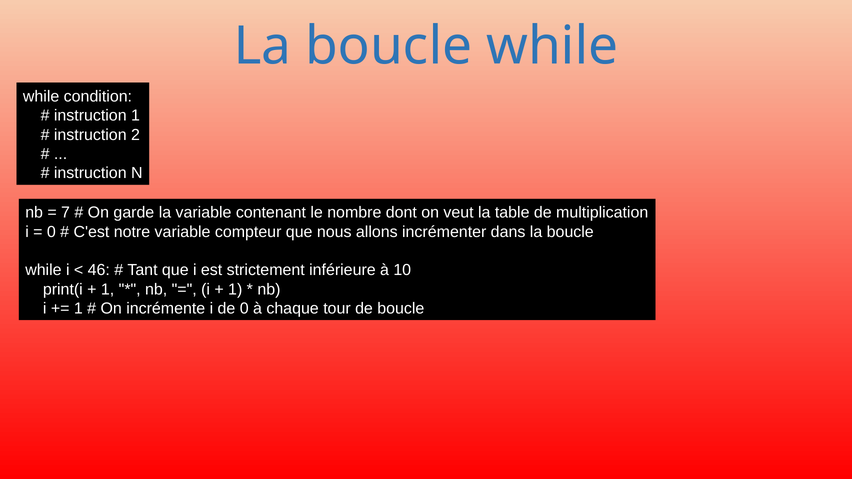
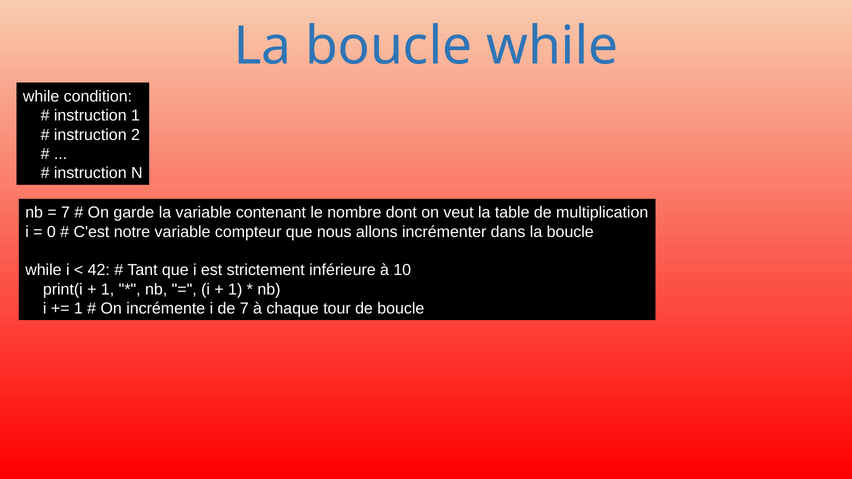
46: 46 -> 42 (99, 270)
de 0: 0 -> 7 (244, 309)
